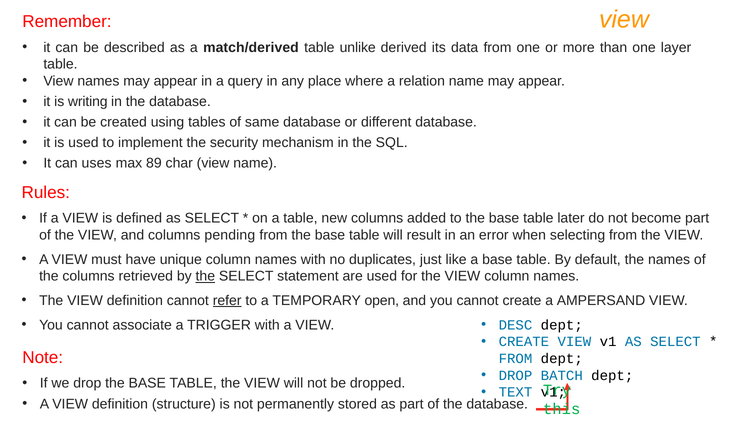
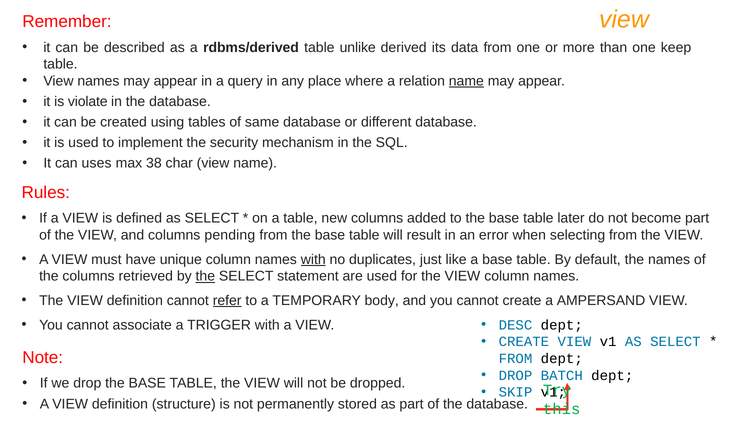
match/derived: match/derived -> rdbms/derived (251, 47)
layer: layer -> keep (676, 47)
name underline: none -> present (466, 81)
writing: writing -> violate (88, 102)
89: 89 -> 38 (154, 163)
with underline: none -> present (313, 259)
open: open -> body (382, 300)
TEXT: TEXT -> SKIP (515, 392)
